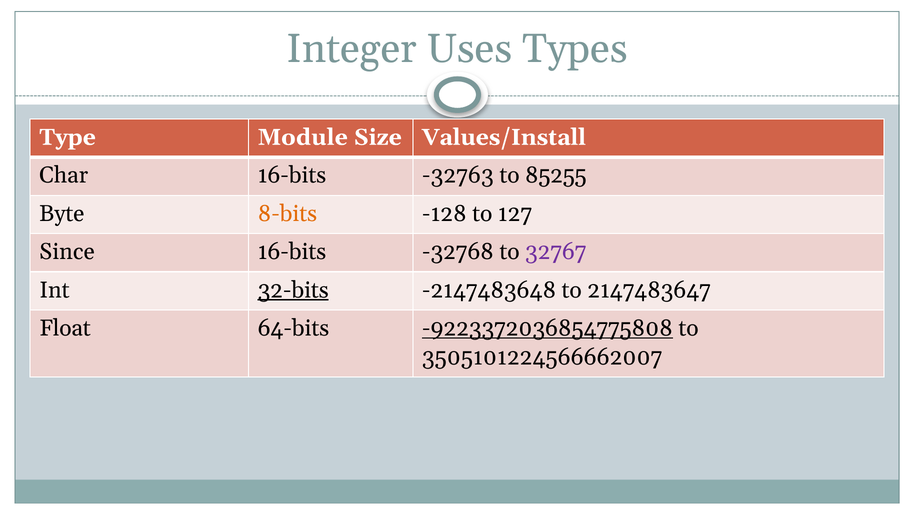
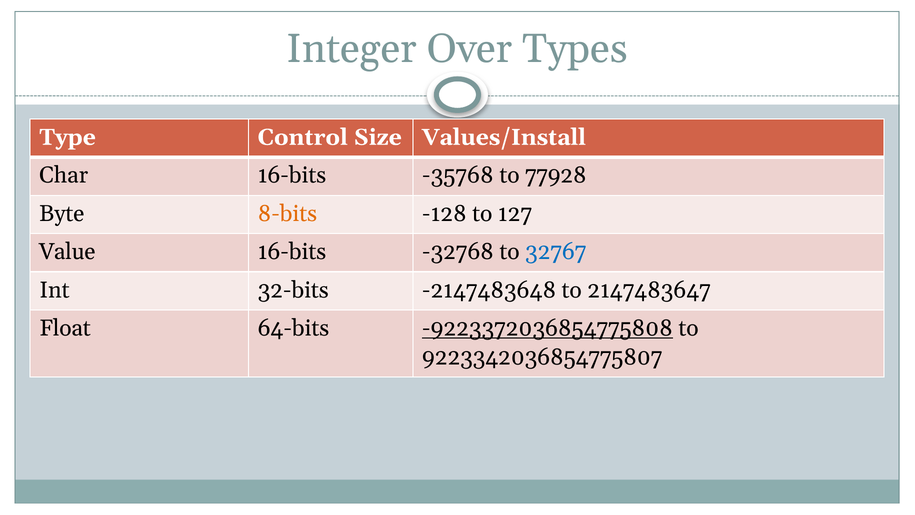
Uses: Uses -> Over (470, 49)
Module: Module -> Control (303, 137)
-32763: -32763 -> -35768 (458, 175)
85255: 85255 -> 77928 (556, 175)
Since: Since -> Value (67, 252)
32767 colour: purple -> blue (556, 252)
32-bits underline: present -> none (293, 290)
3505101224566662007: 3505101224566662007 -> 9223342036854775807 (542, 357)
